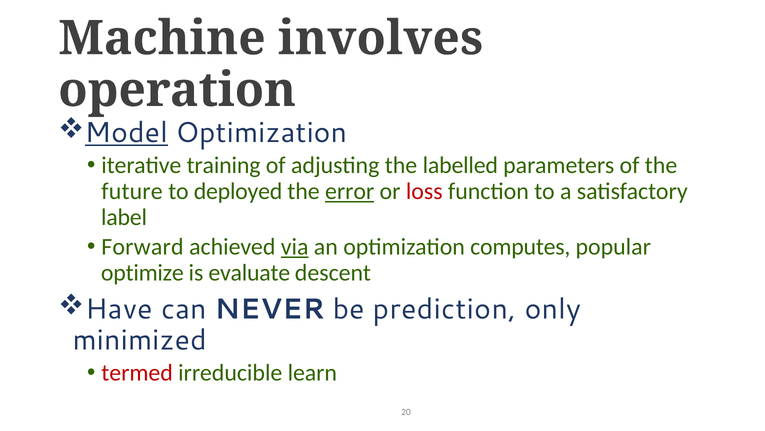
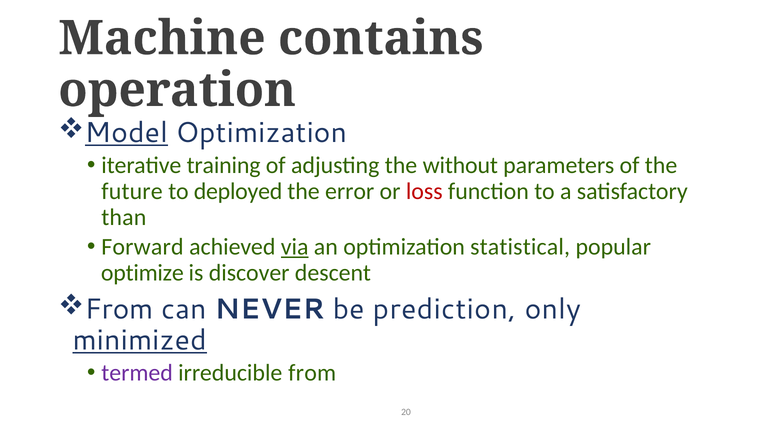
involves: involves -> contains (381, 38)
labelled: labelled -> without (460, 165)
error underline: present -> none (350, 191)
label: label -> than (124, 217)
computes: computes -> statistical (520, 247)
evaluate: evaluate -> discover (249, 272)
Have: Have -> From (119, 309)
minimized underline: none -> present (140, 340)
termed colour: red -> purple (137, 372)
irreducible learn: learn -> from (312, 372)
